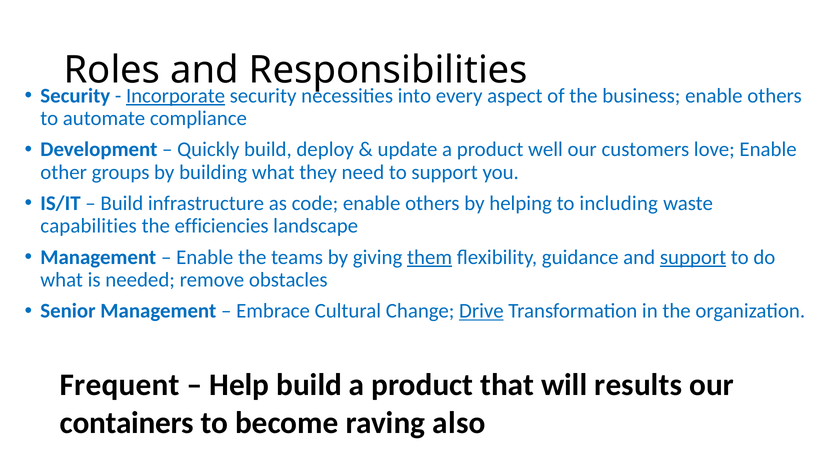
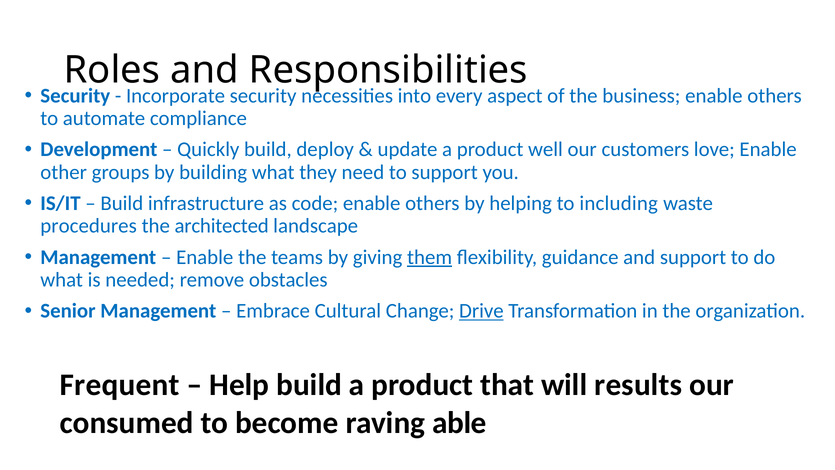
Incorporate underline: present -> none (176, 96)
capabilities: capabilities -> procedures (89, 226)
efficiencies: efficiencies -> architected (222, 226)
support underline: present -> none (693, 257)
containers: containers -> consumed (127, 422)
also: also -> able (459, 422)
